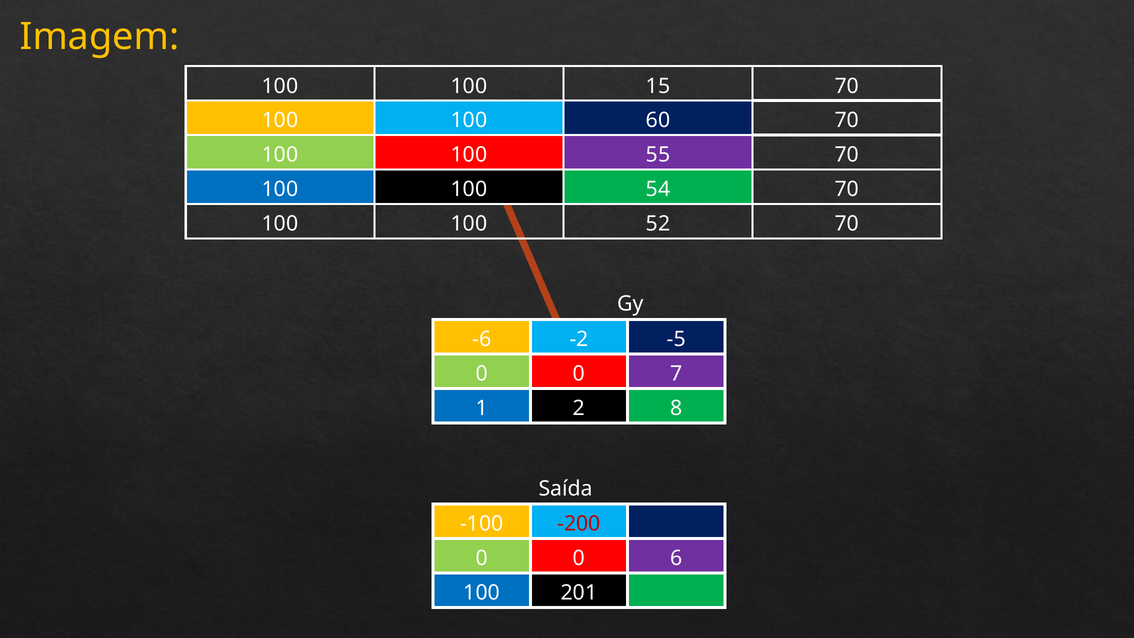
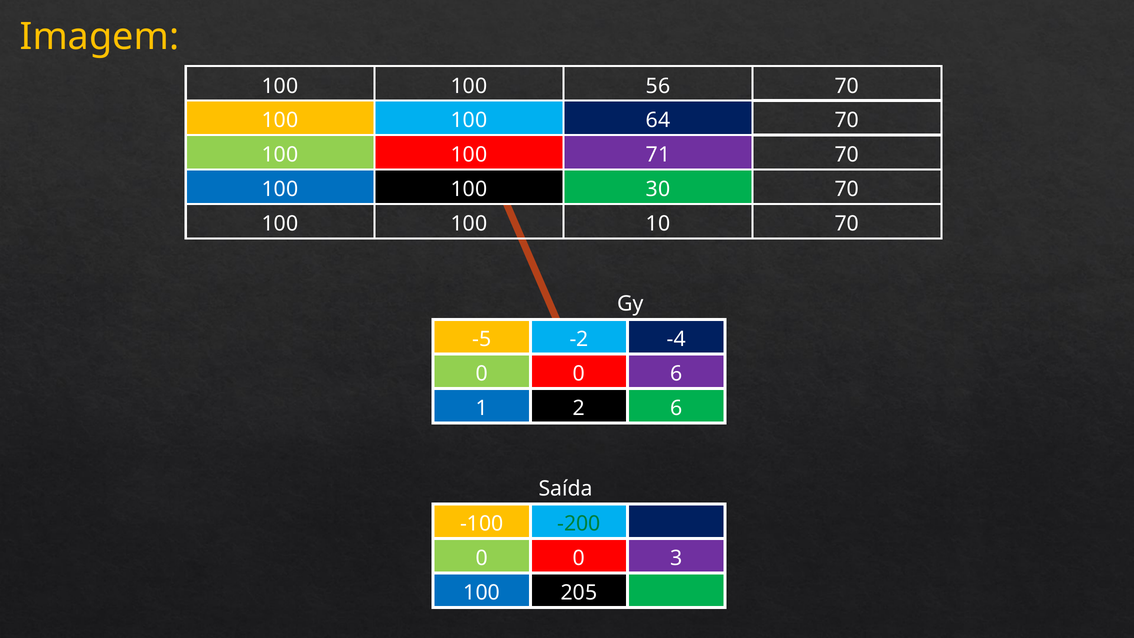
15: 15 -> 56 (658, 86)
60: 60 -> 64 (658, 120)
55: 55 -> 71 (658, 155)
54: 54 -> 30 (658, 189)
52: 52 -> 10 (658, 224)
-6: -6 -> -5 (482, 339)
-5: -5 -> -4 (676, 339)
0 7: 7 -> 6 (676, 374)
2 8: 8 -> 6 (676, 408)
-200 colour: red -> green (579, 524)
6: 6 -> 3 (676, 558)
201: 201 -> 205 (579, 593)
